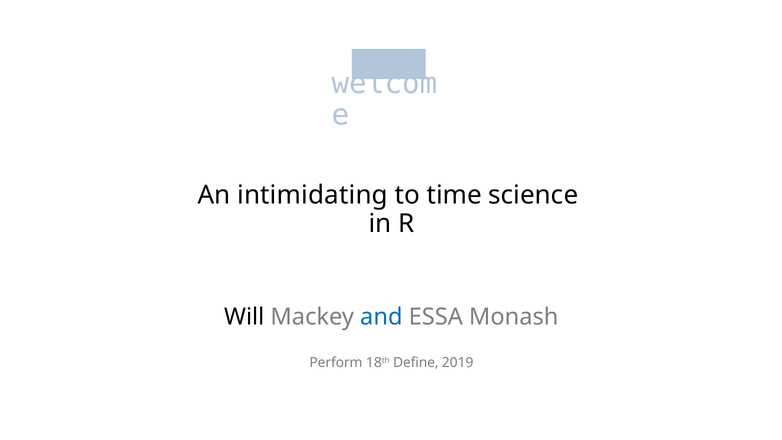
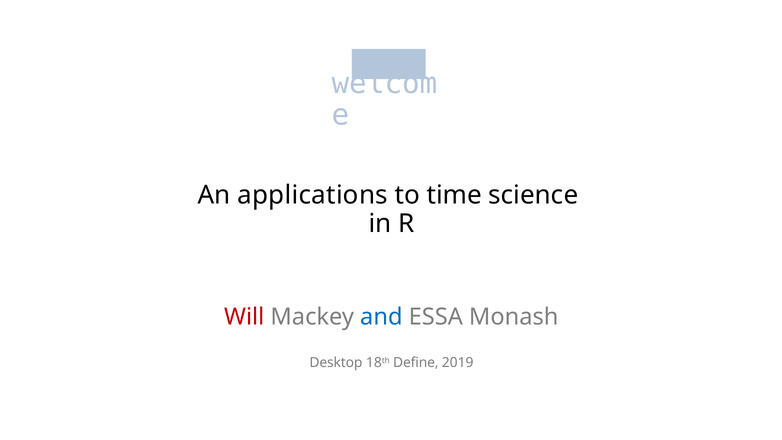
intimidating: intimidating -> applications (313, 195)
Will colour: black -> red (244, 317)
Perform: Perform -> Desktop (336, 363)
